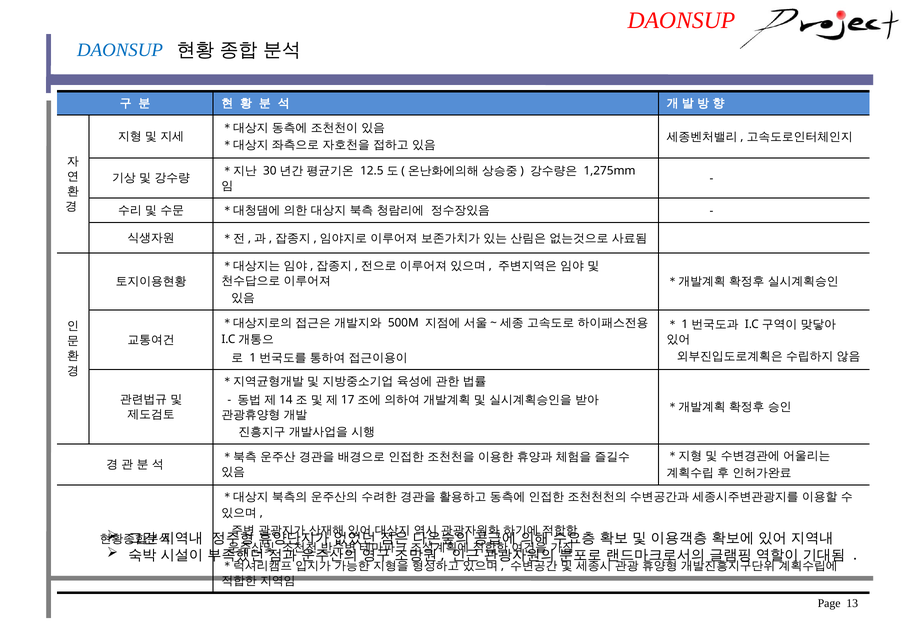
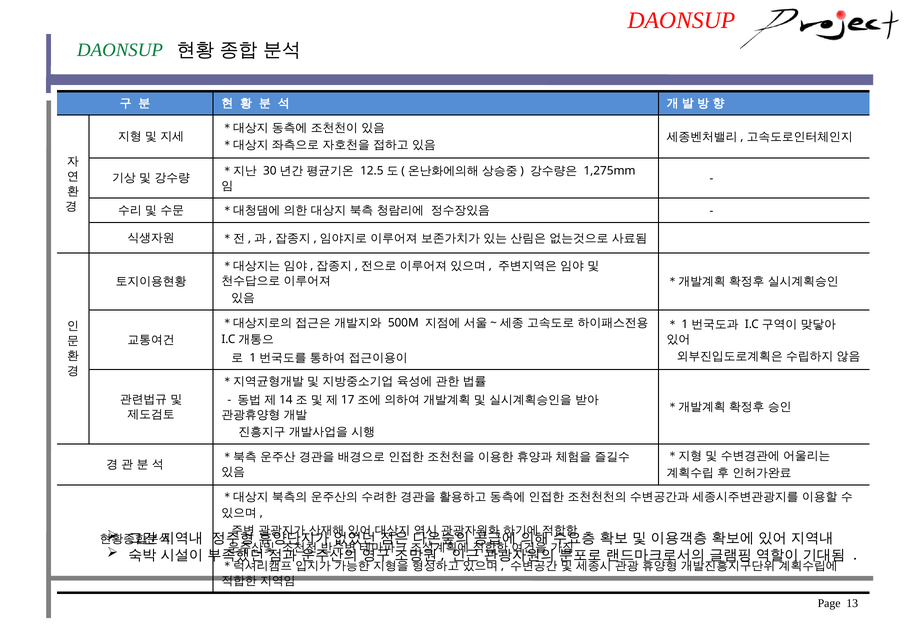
DAONSUP colour: blue -> green (120, 50)
